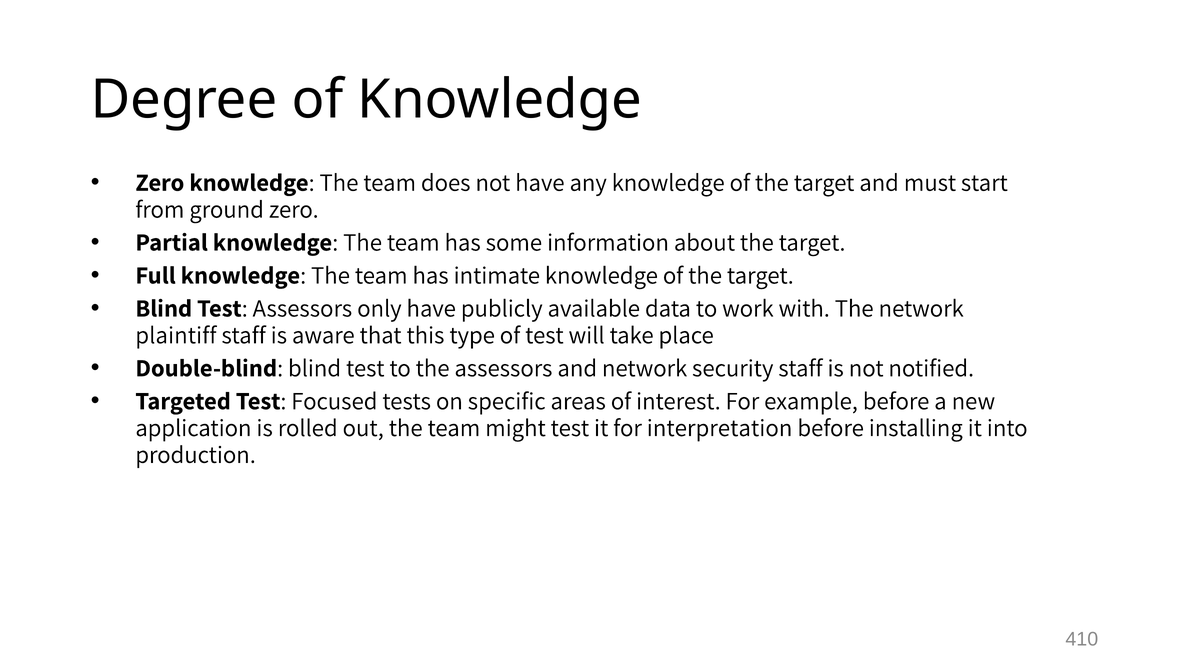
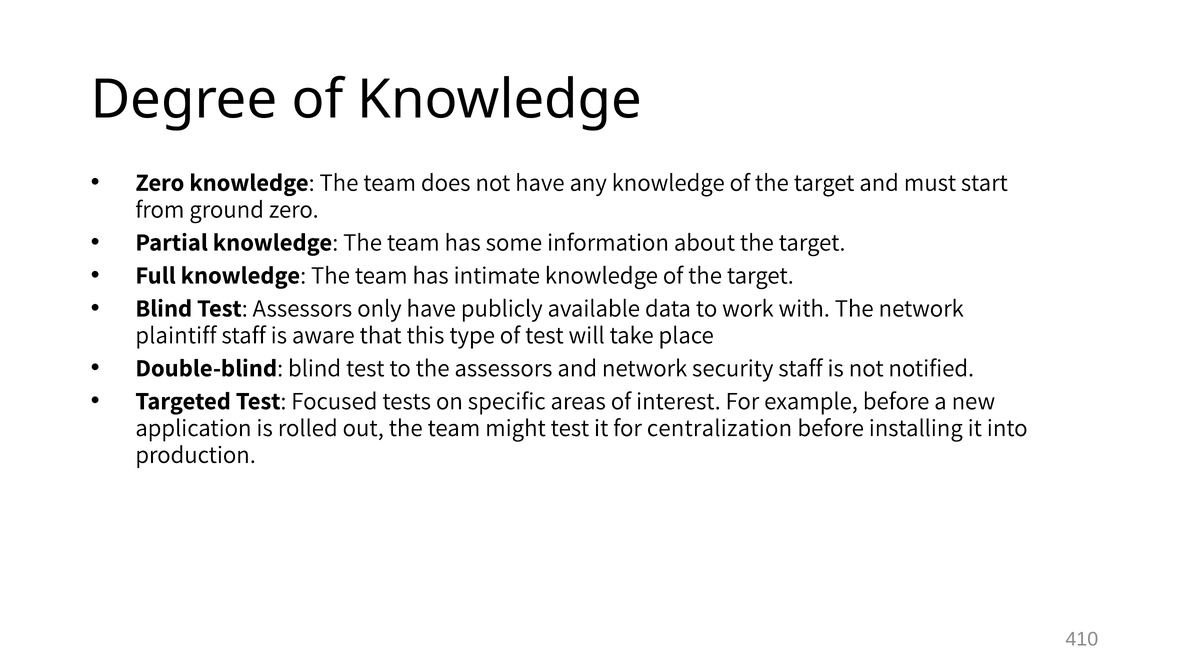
interpretation: interpretation -> centralization (719, 428)
